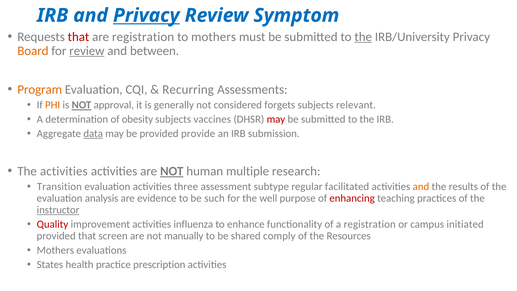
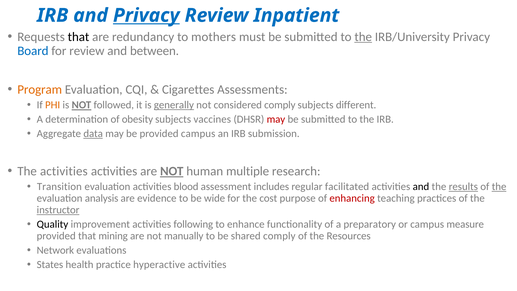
Symptom: Symptom -> Inpatient (296, 15)
that colour: red -> black (79, 37)
are registration: registration -> redundancy (143, 37)
Board colour: orange -> blue (33, 51)
review underline: present -> none (87, 51)
Recurring: Recurring -> Cigarettes (188, 89)
approval: approval -> followed (114, 105)
generally underline: none -> present (174, 105)
considered forgets: forgets -> comply (280, 105)
relevant: relevant -> different (356, 105)
provided provide: provide -> campus (198, 134)
three: three -> blood (186, 187)
subtype: subtype -> includes (271, 187)
and colour: orange -> black (421, 187)
results underline: none -> present (463, 187)
the underline: none -> present (499, 187)
such: such -> wide (215, 198)
well: well -> cost (268, 198)
Quality colour: red -> black (52, 224)
influenza: influenza -> following (193, 224)
a registration: registration -> preparatory (370, 224)
initiated: initiated -> measure (465, 224)
screen: screen -> mining (113, 236)
Mothers: Mothers -> Network (55, 250)
prescription: prescription -> hyperactive (159, 264)
